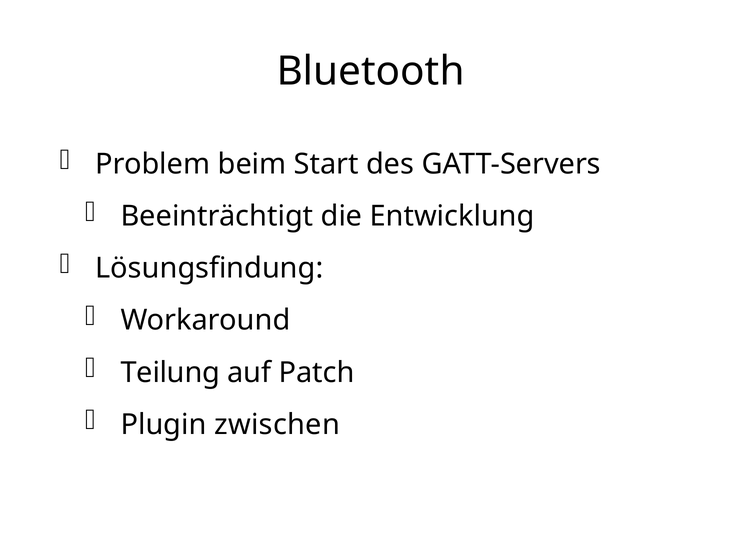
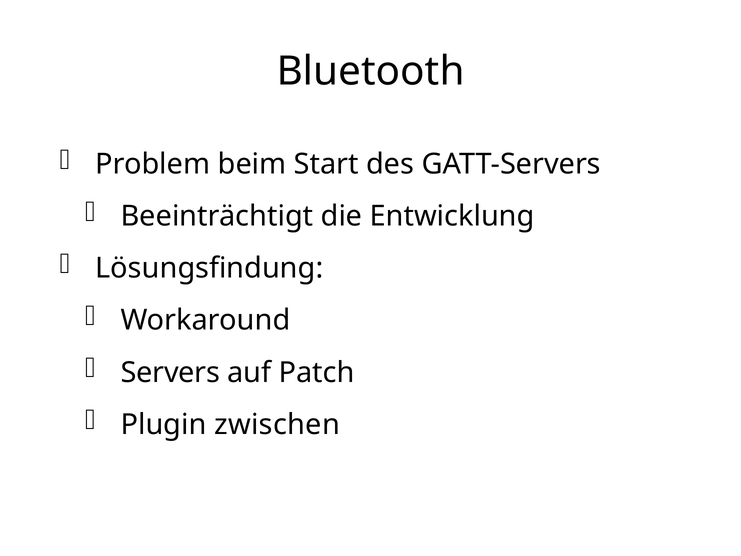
Teilung: Teilung -> Servers (170, 372)
